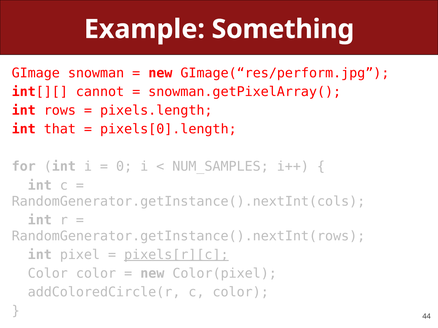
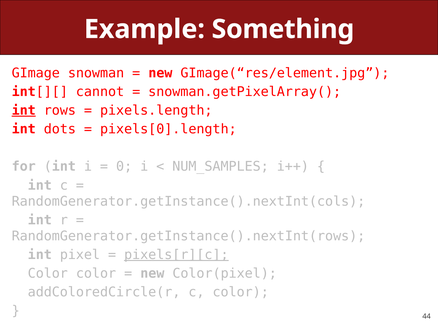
GImage(“res/perform.jpg: GImage(“res/perform.jpg -> GImage(“res/element.jpg (285, 73)
int underline: none -> present (24, 111)
that: that -> dots (60, 129)
